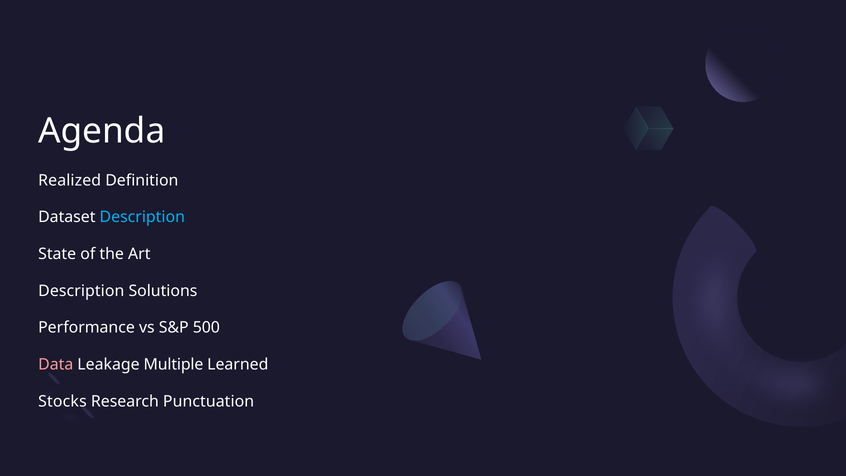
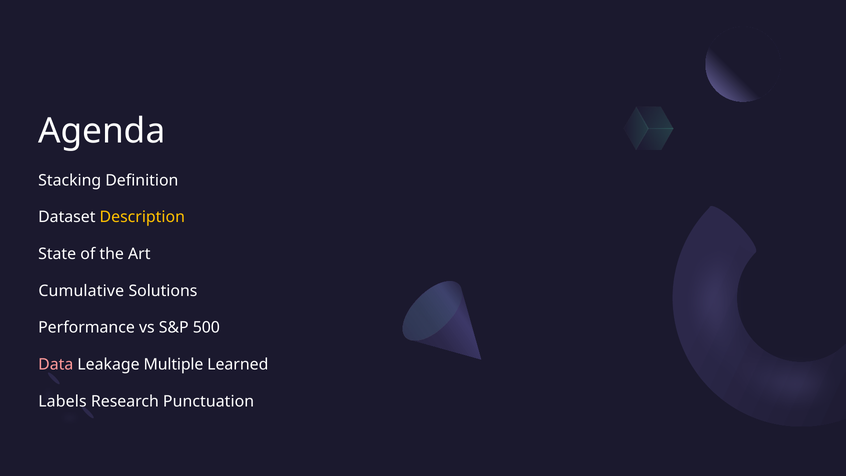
Realized: Realized -> Stacking (70, 180)
Description colour: light blue -> yellow (142, 217)
Description: Description -> Cumulative (81, 291)
Stocks: Stocks -> Labels (62, 401)
